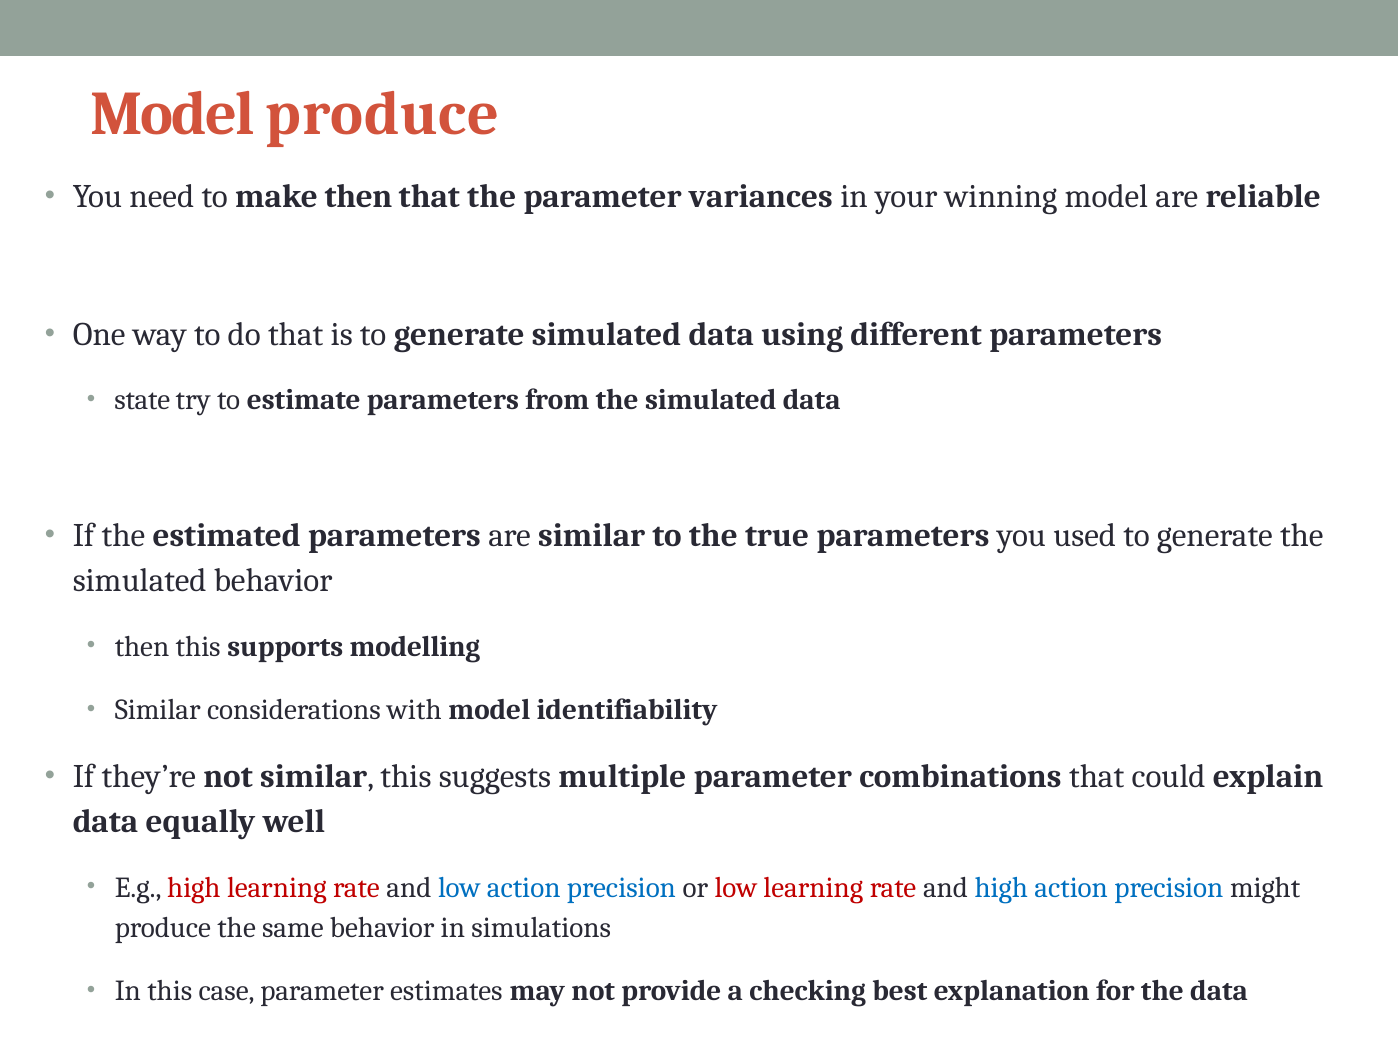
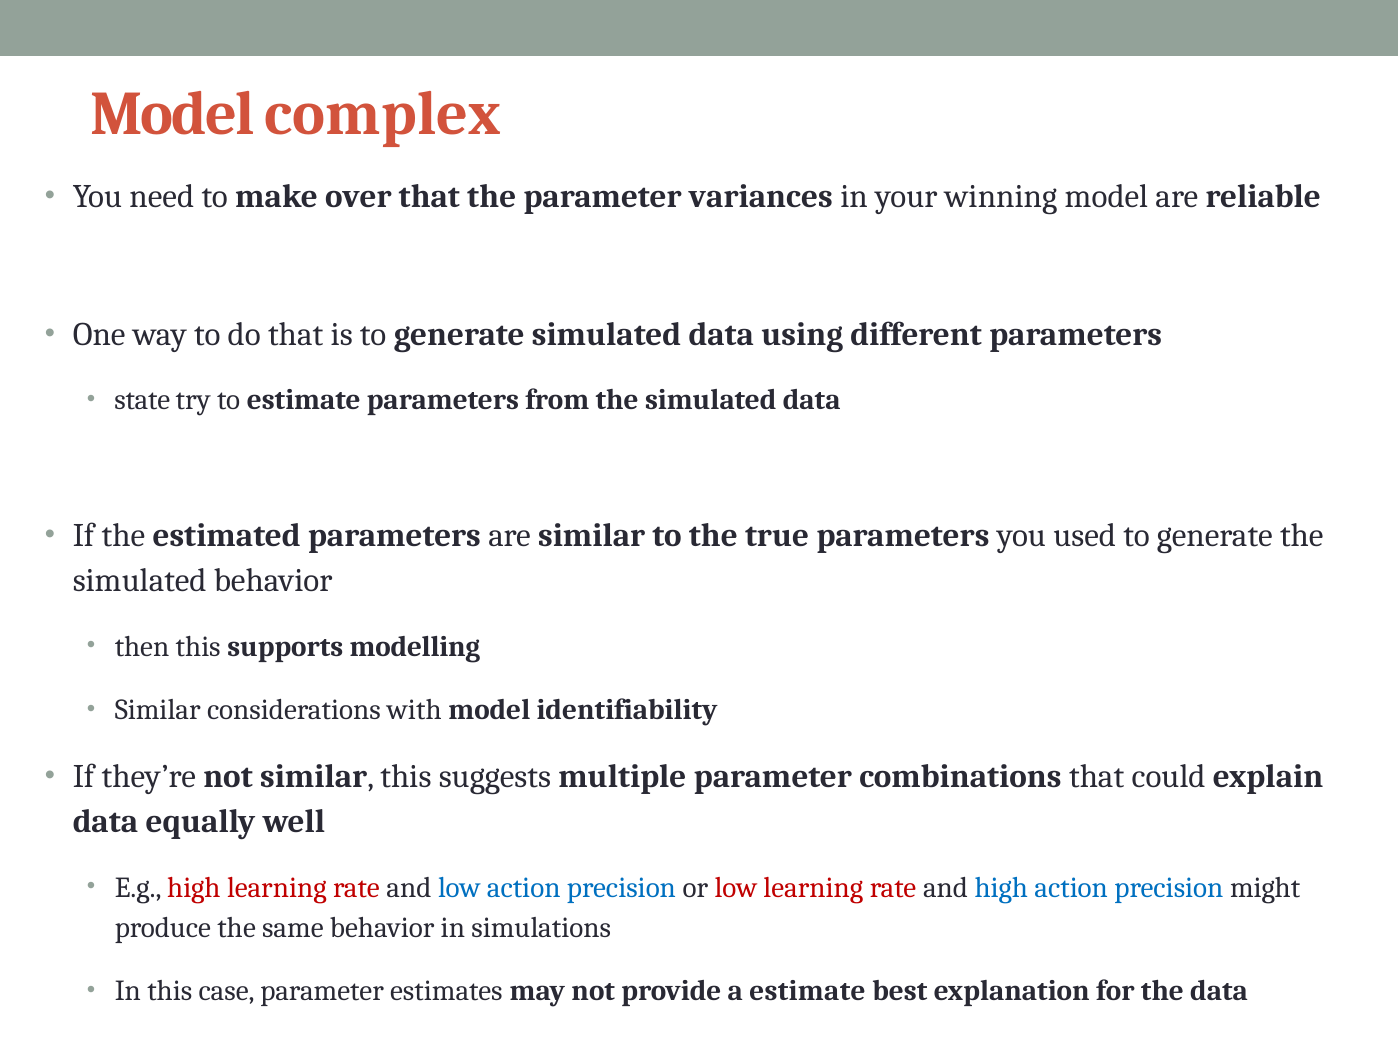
Model produce: produce -> complex (383, 114)
make then: then -> over (358, 197)
a checking: checking -> estimate (807, 992)
